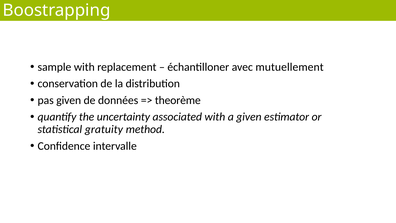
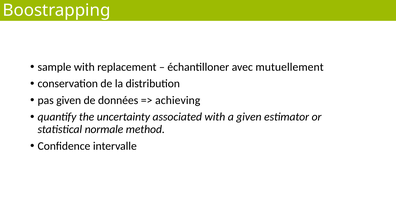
theorème: theorème -> achieving (178, 100)
gratuity: gratuity -> normale (104, 129)
